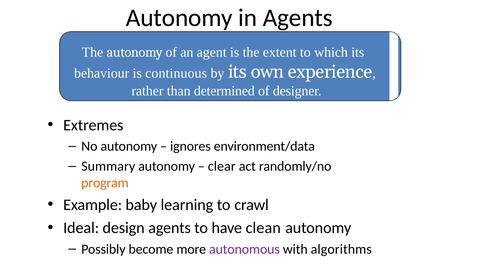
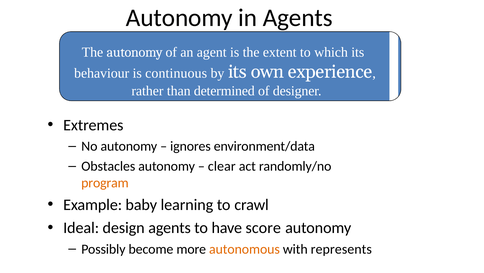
Summary: Summary -> Obstacles (108, 166)
clean: clean -> score (263, 227)
autonomous colour: purple -> orange (244, 248)
algorithms: algorithms -> represents (341, 248)
